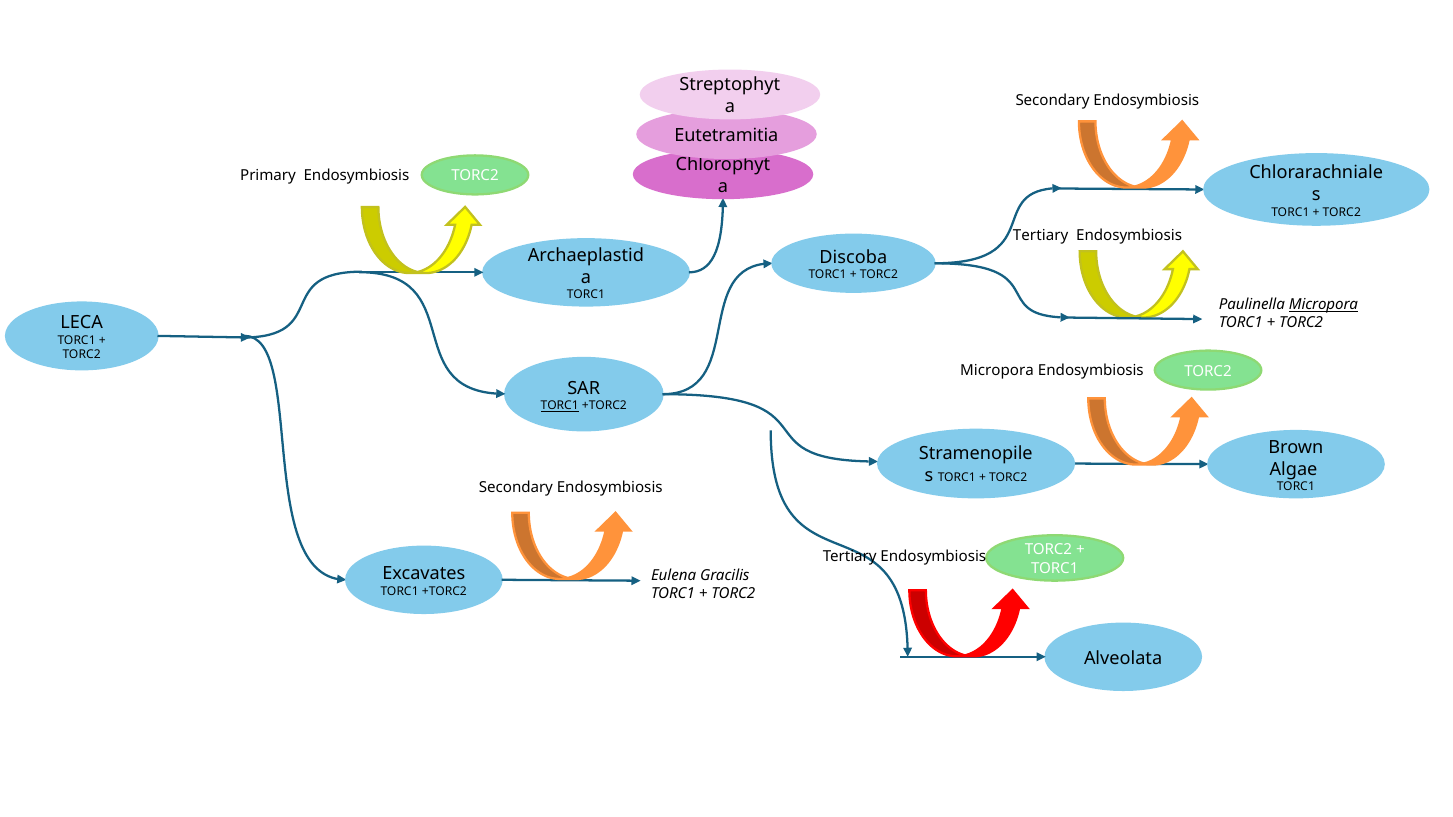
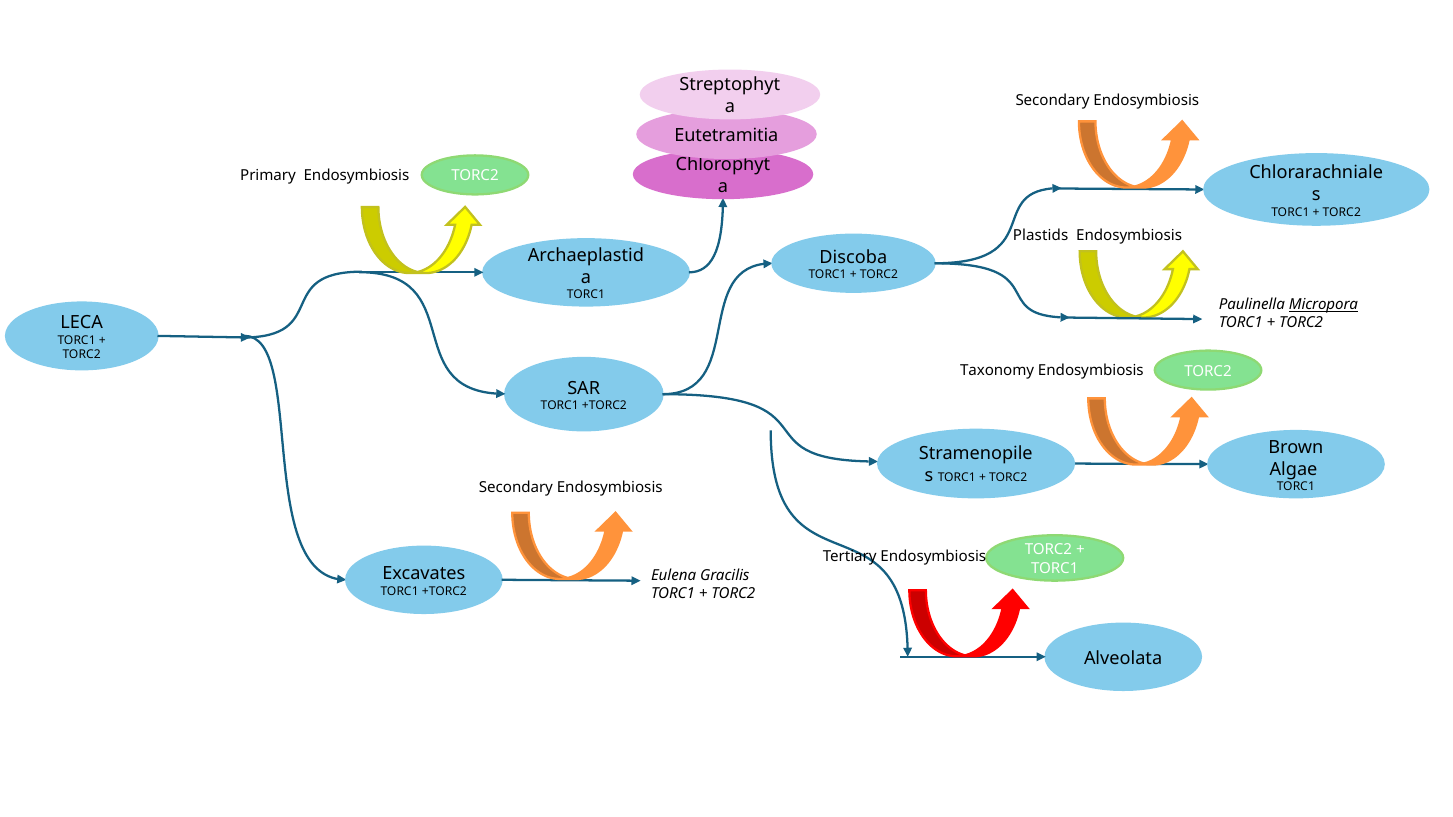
Tertiary: Tertiary -> Plastids (1041, 235)
Micropora: Micropora -> Taxonomy (997, 371)
TORC1 underline: present -> none (560, 406)
